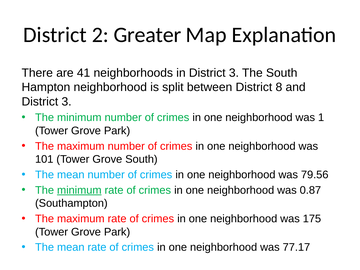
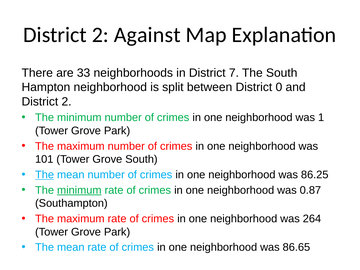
Greater: Greater -> Against (147, 35)
41: 41 -> 33 (84, 73)
in District 3: 3 -> 7 (234, 73)
8: 8 -> 0 (279, 87)
3: 3 -> 2 (67, 102)
The underline: none -> present (45, 175)
79.56: 79.56 -> 86.25 (315, 175)
175: 175 -> 264 (312, 219)
77.17: 77.17 -> 86.65 (296, 247)
